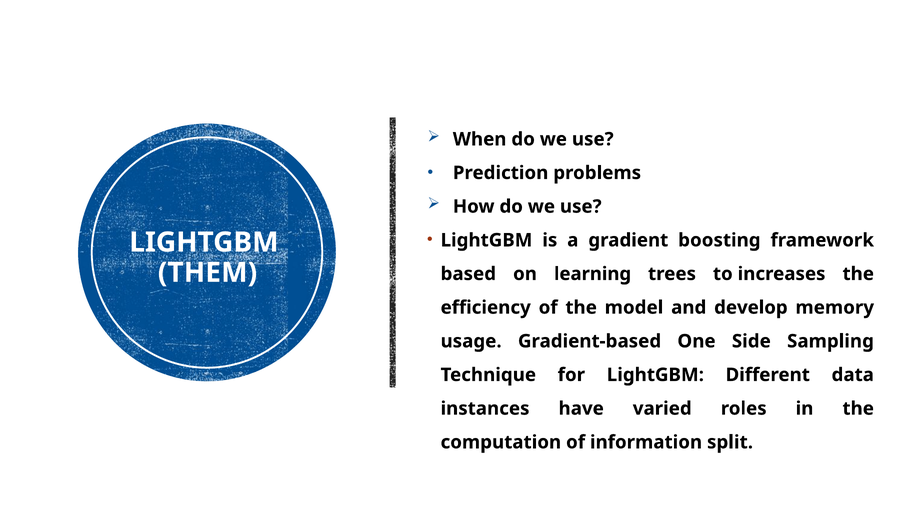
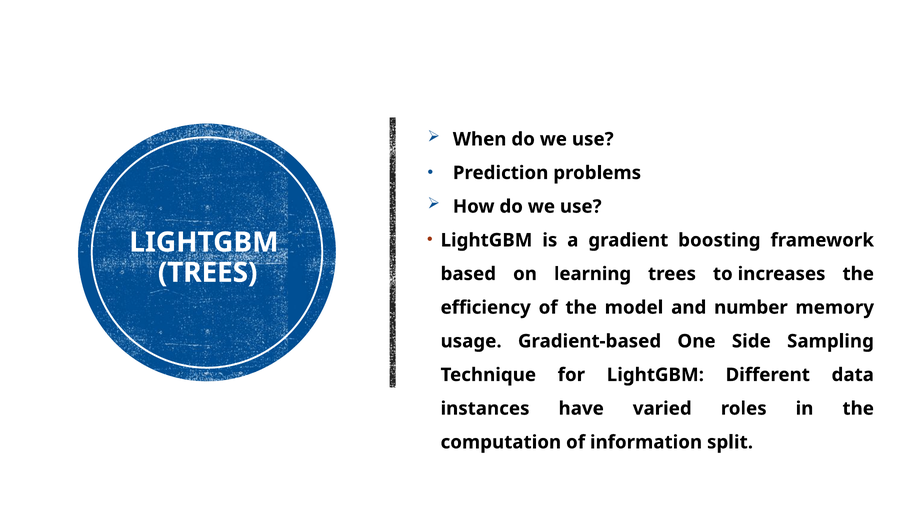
THEM: THEM -> TREES (208, 273)
develop: develop -> number (751, 308)
